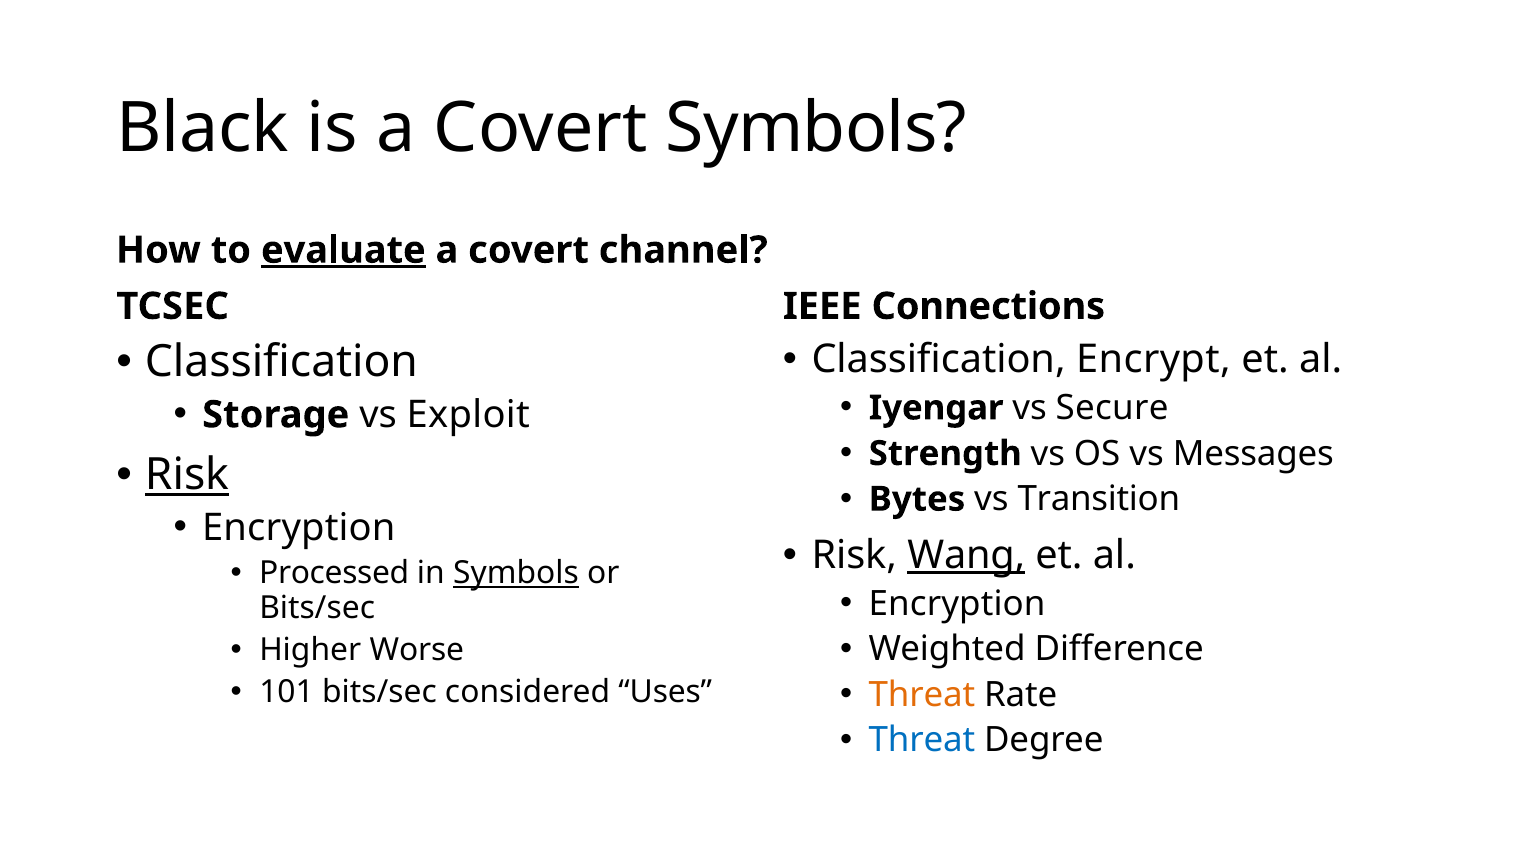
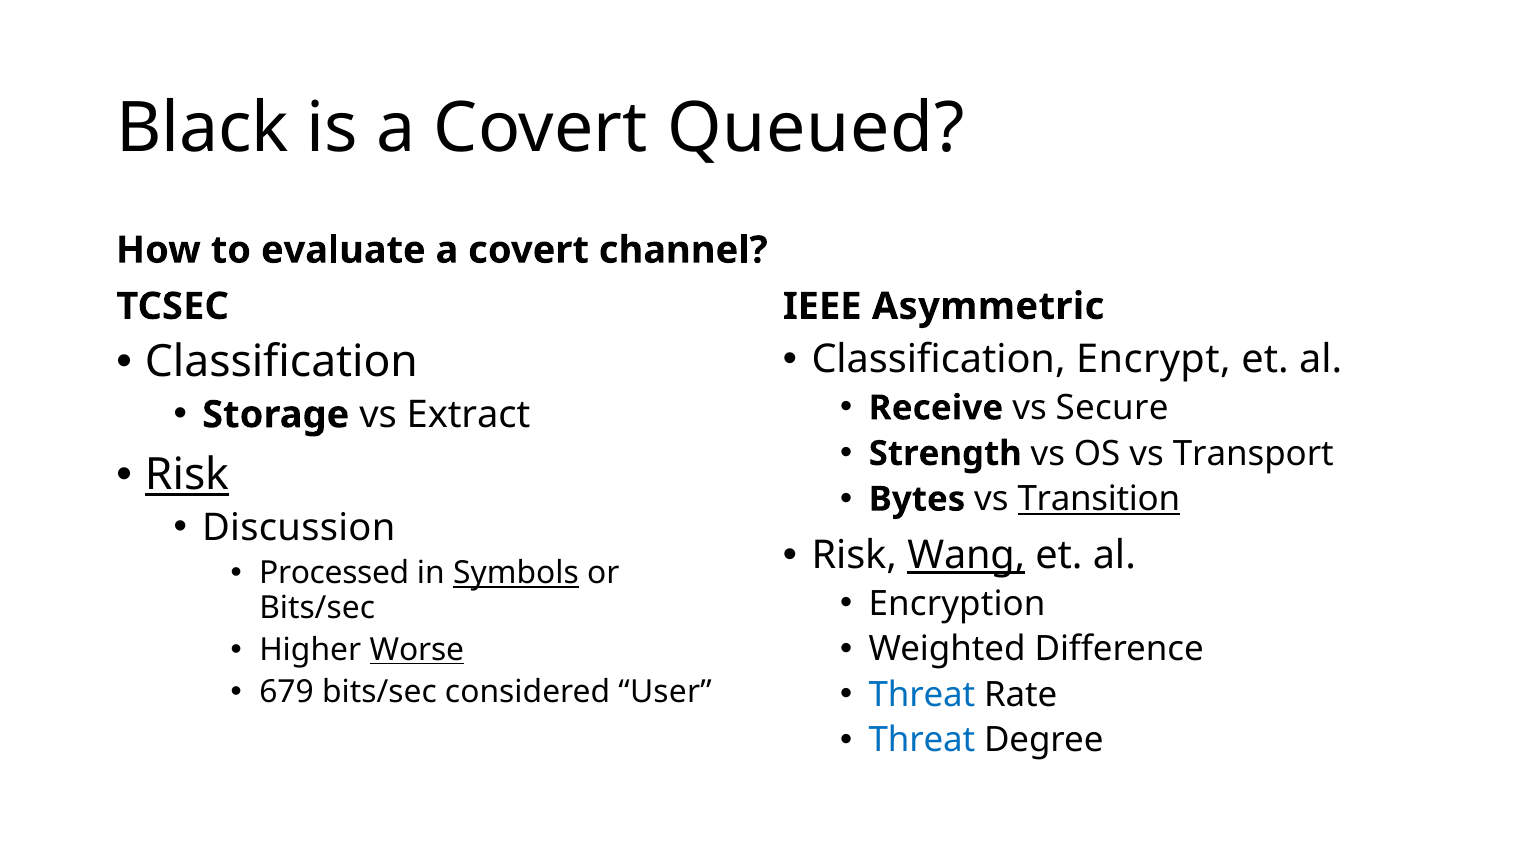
Covert Symbols: Symbols -> Queued (816, 128)
evaluate underline: present -> none (343, 250)
Connections: Connections -> Asymmetric (988, 306)
Iyengar: Iyengar -> Receive (936, 408)
Exploit: Exploit -> Extract (469, 415)
Messages: Messages -> Transport (1253, 454)
Transition underline: none -> present (1099, 499)
Encryption: Encryption -> Discussion (299, 528)
Worse underline: none -> present (417, 650)
101: 101 -> 679 (287, 692)
Uses: Uses -> User (665, 692)
Threat colour: orange -> blue (922, 695)
